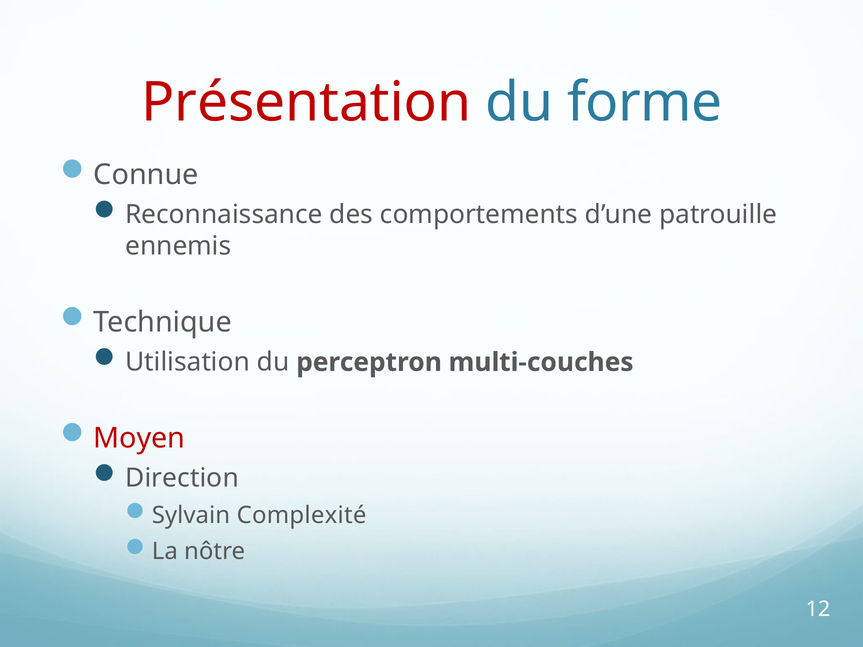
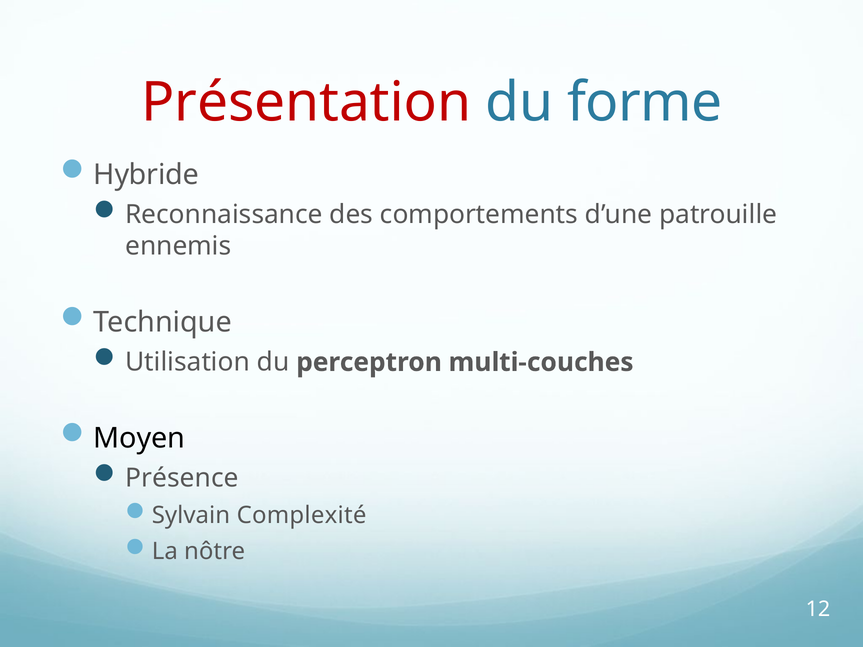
Connue: Connue -> Hybride (146, 175)
Moyen colour: red -> black (139, 438)
Direction: Direction -> Présence (182, 478)
